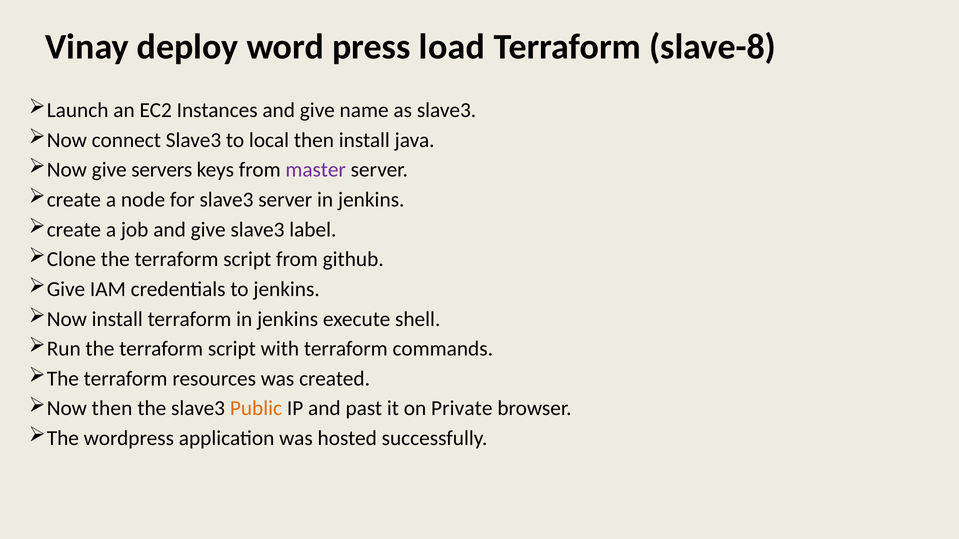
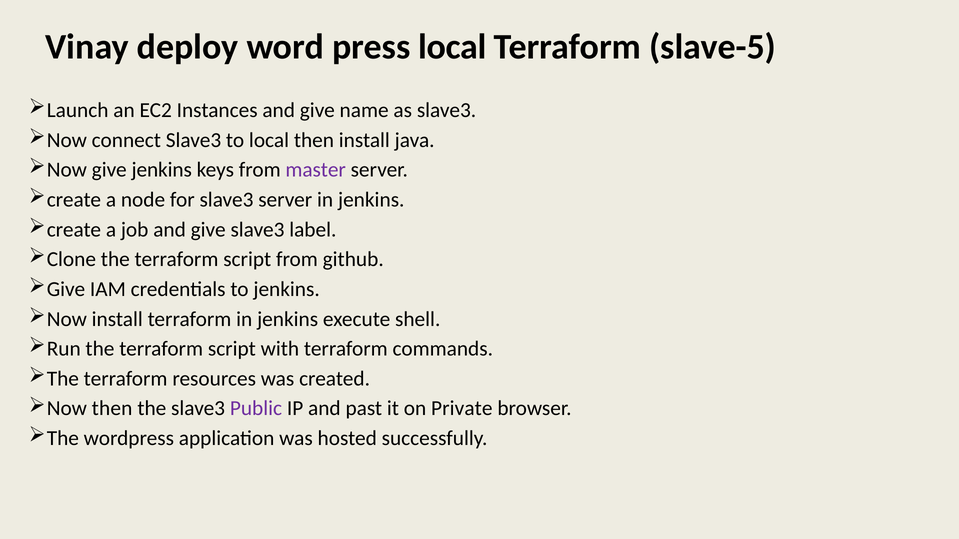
press load: load -> local (452, 47)
slave-8: slave-8 -> slave-5 (713, 47)
give servers: servers -> jenkins (162, 170)
Public colour: orange -> purple (256, 409)
